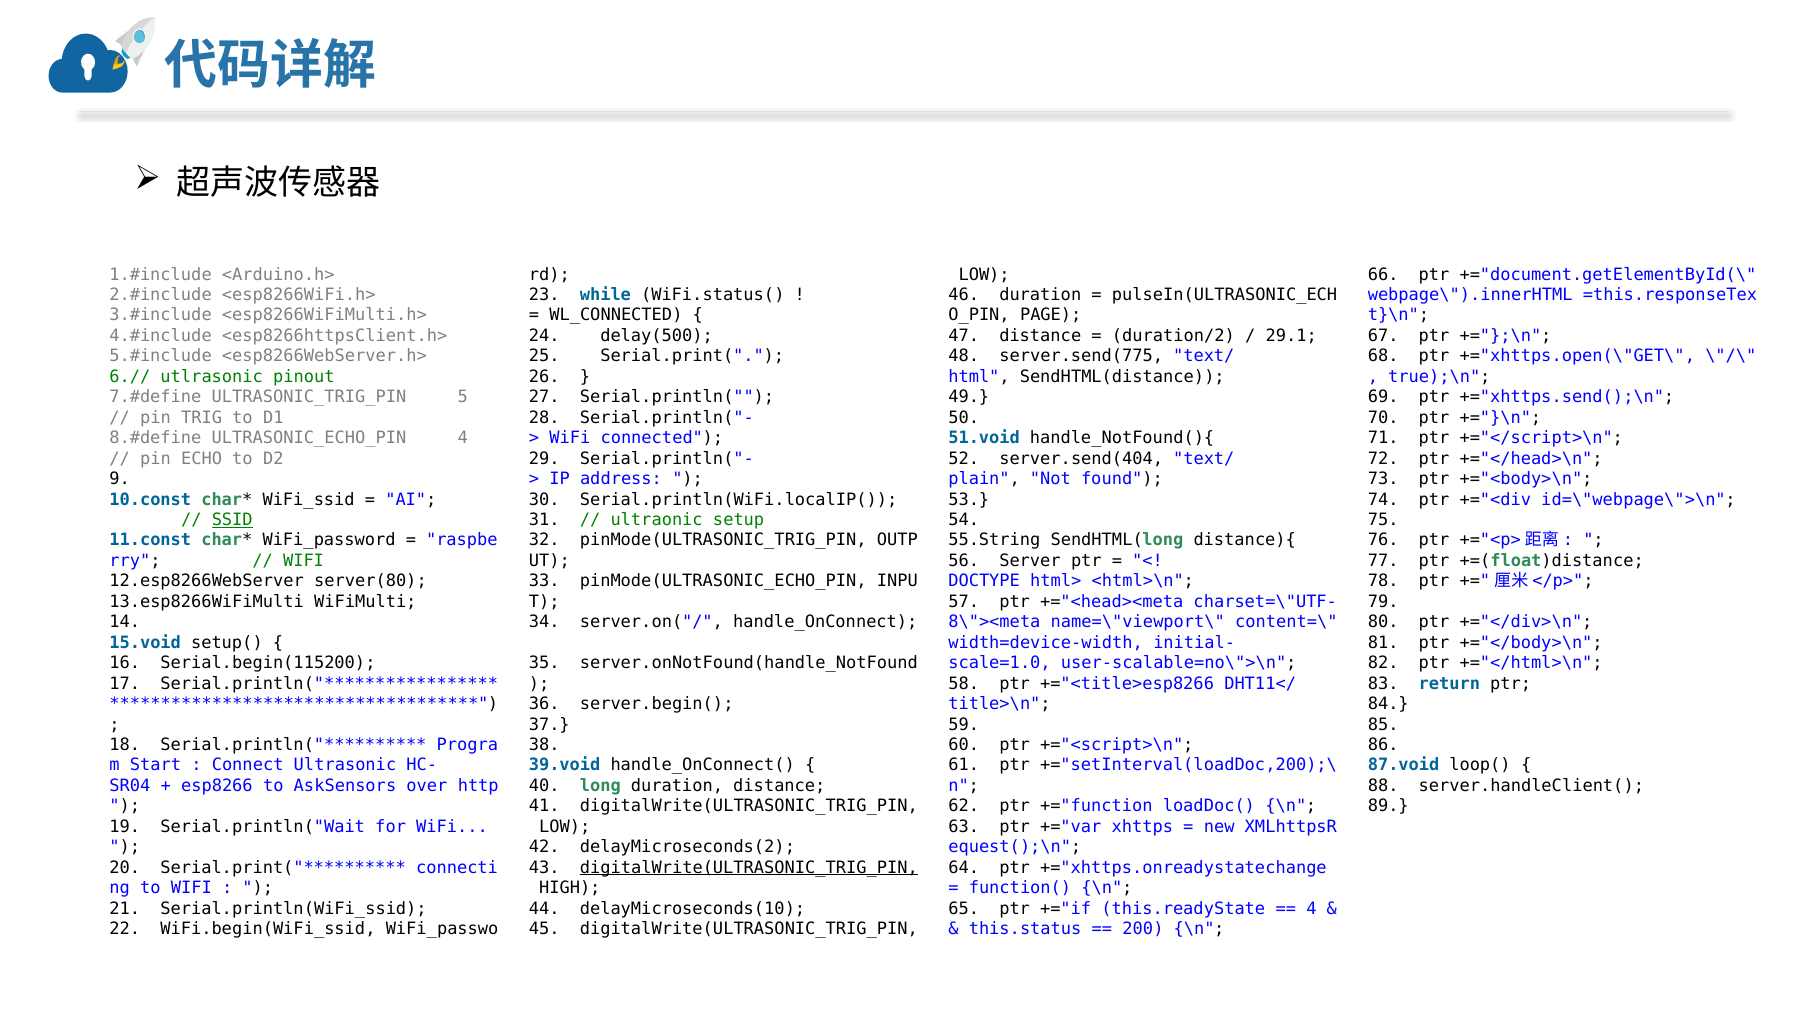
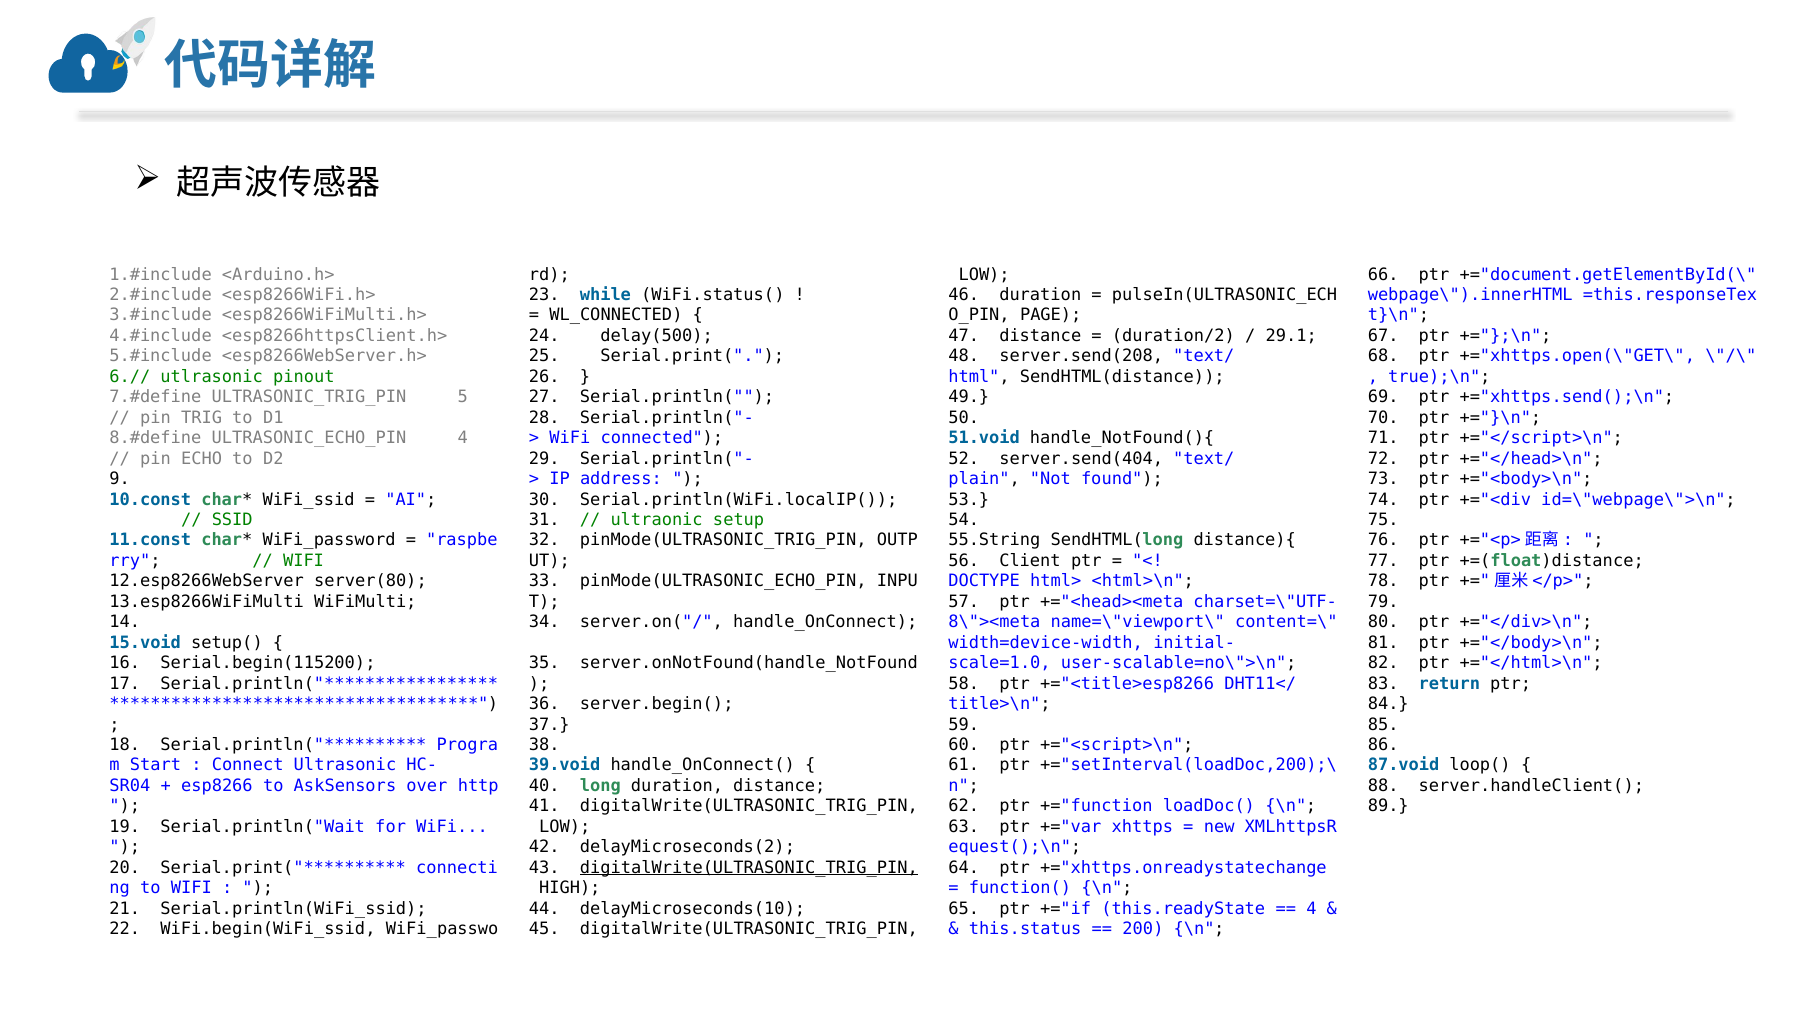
server.send(775: server.send(775 -> server.send(208 (1081, 356)
SSID underline: present -> none (232, 520)
Server: Server -> Client (1030, 561)
